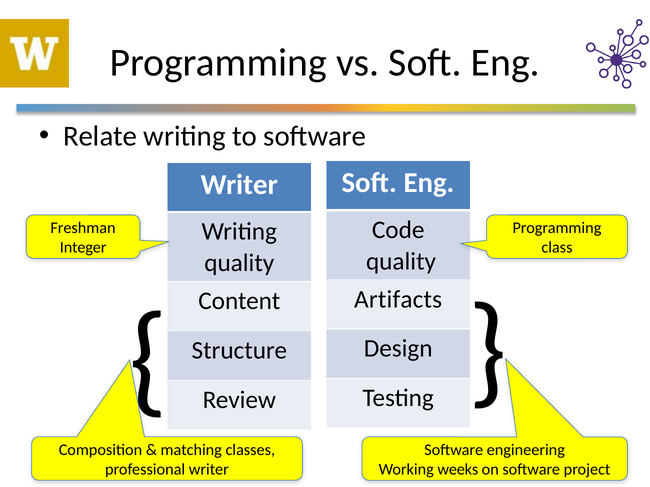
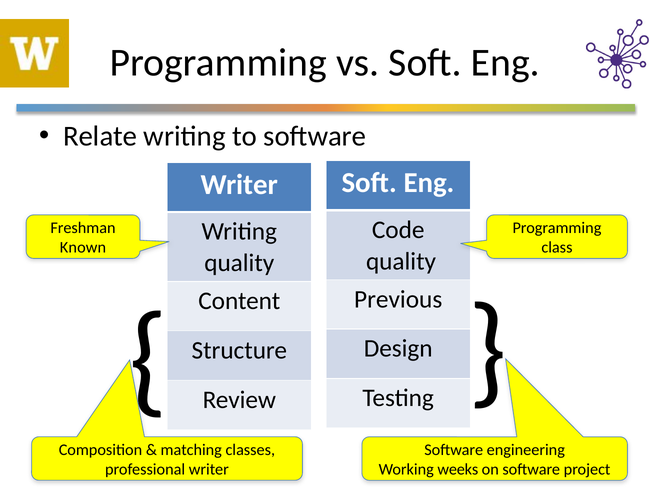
Integer: Integer -> Known (83, 248)
Artifacts: Artifacts -> Previous (398, 300)
